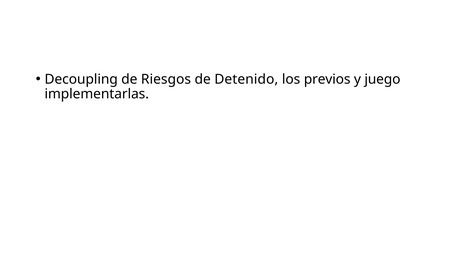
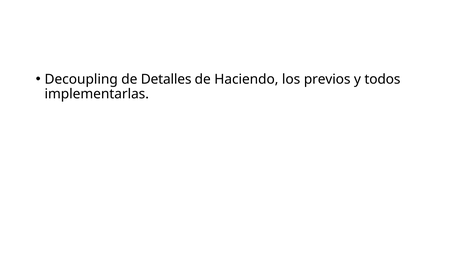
Riesgos: Riesgos -> Detalles (166, 79)
Detenido: Detenido -> Haciendo (246, 79)
juego: juego -> todos (382, 79)
